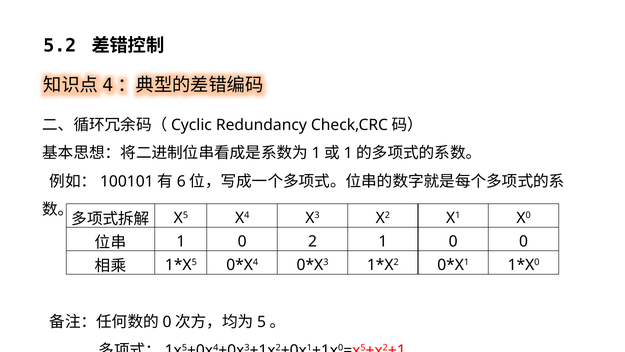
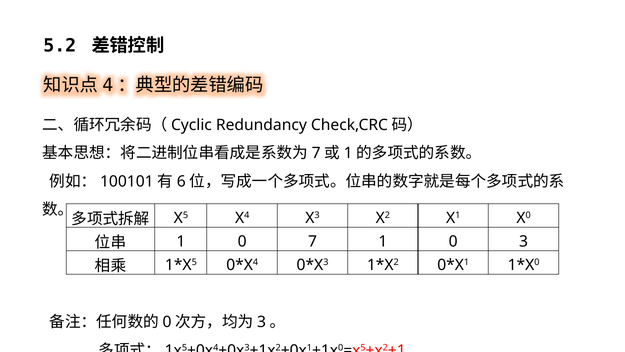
1: 1 -> 7 (316, 153)
0 2: 2 -> 7 (313, 241)
0 0: 0 -> 3 (524, 241)
5: 5 -> 3 (262, 322)
